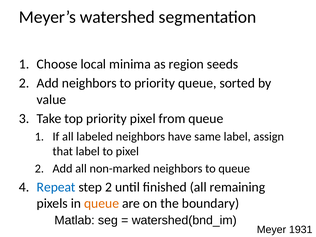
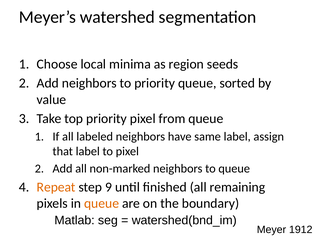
Repeat colour: blue -> orange (56, 187)
step 2: 2 -> 9 (109, 187)
1931: 1931 -> 1912 (301, 230)
